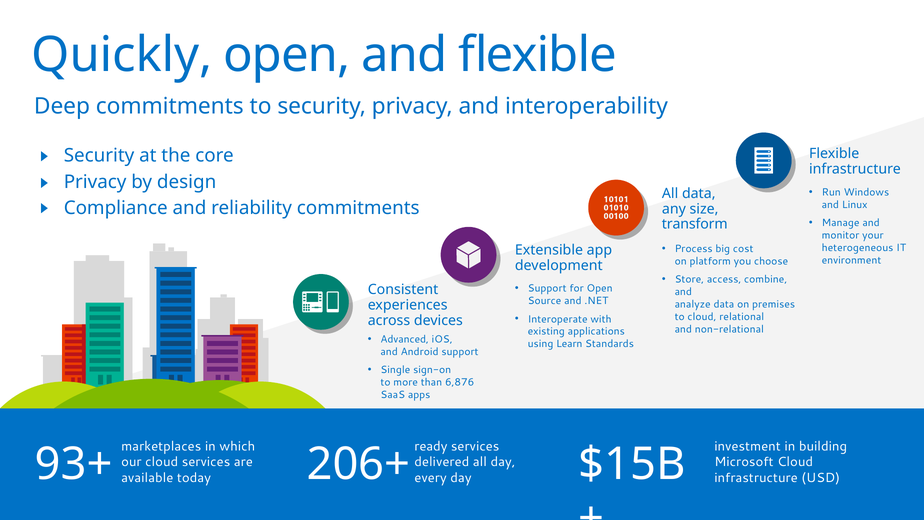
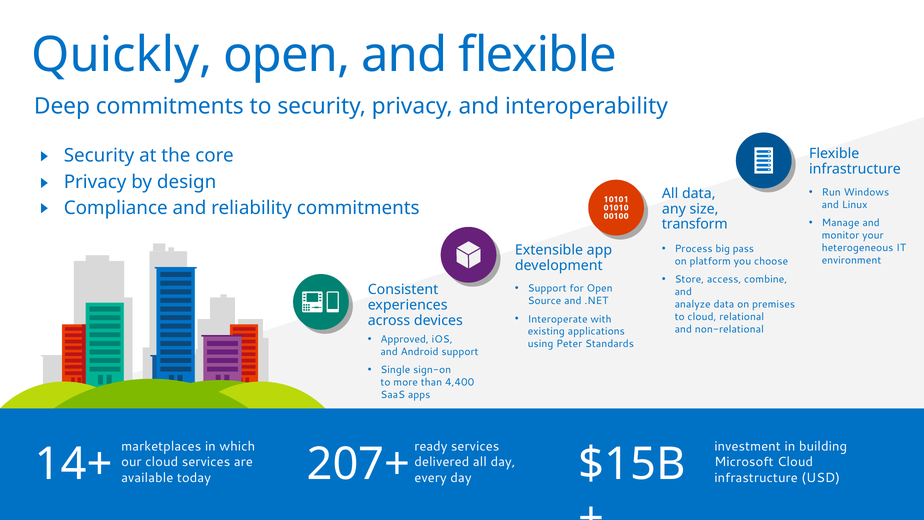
cost: cost -> pass (743, 249)
Advanced: Advanced -> Approved (405, 339)
Learn: Learn -> Peter (569, 344)
6,876: 6,876 -> 4,400 (460, 382)
93+: 93+ -> 14+ (74, 464)
206+: 206+ -> 207+ (358, 464)
